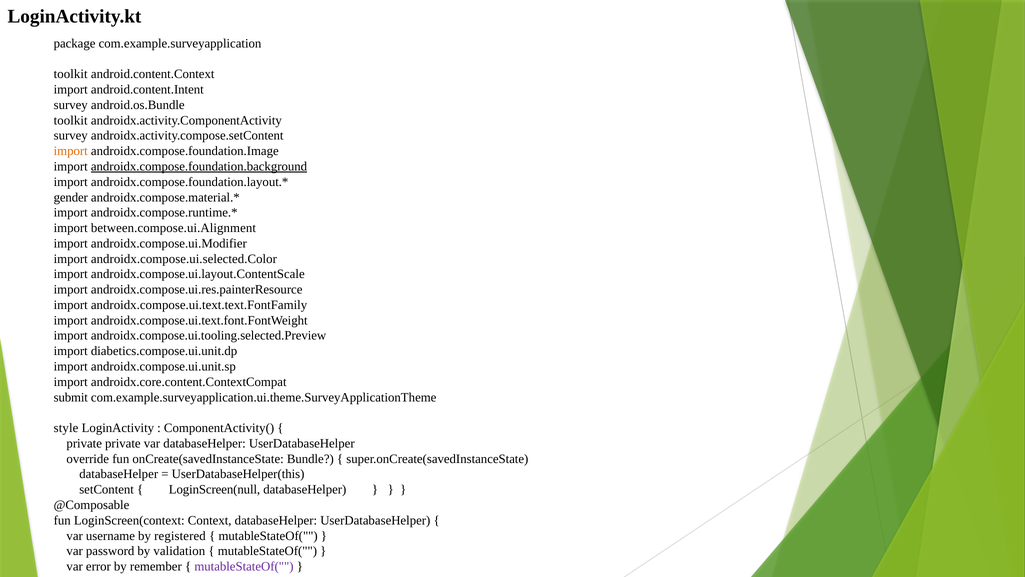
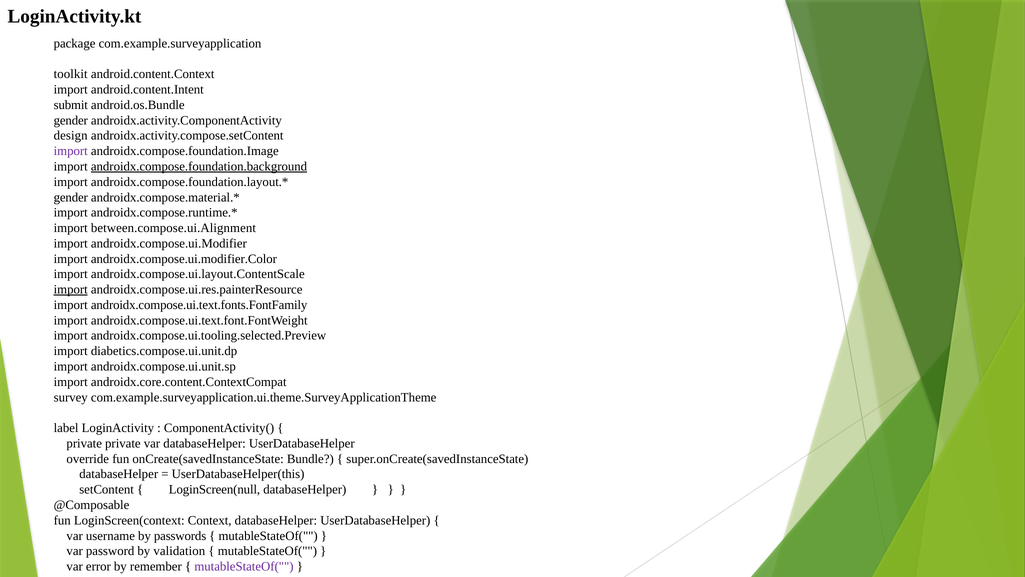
survey: survey -> submit (71, 105)
toolkit: toolkit -> gender (71, 120)
survey: survey -> design (71, 136)
import colour: orange -> purple (71, 151)
androidx.compose.ui.selected.Color: androidx.compose.ui.selected.Color -> androidx.compose.ui.modifier.Color (184, 259)
import underline: none -> present (71, 289)
androidx.compose.ui.text.text.FontFamily: androidx.compose.ui.text.text.FontFamily -> androidx.compose.ui.text.fonts.FontFamily (199, 305)
submit: submit -> survey (71, 397)
style: style -> label (66, 428)
registered: registered -> passwords (180, 535)
